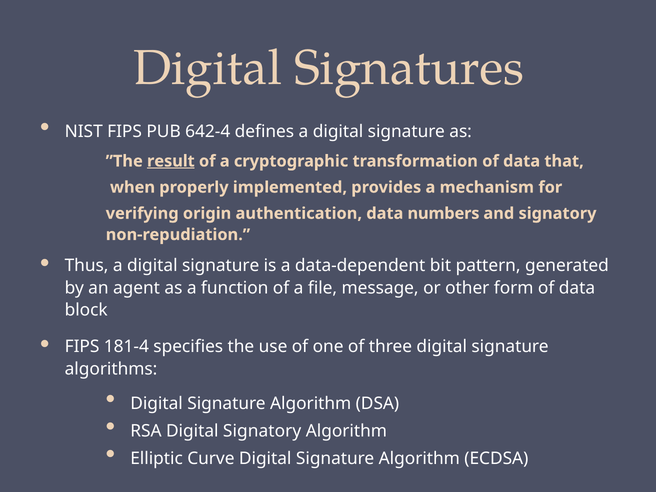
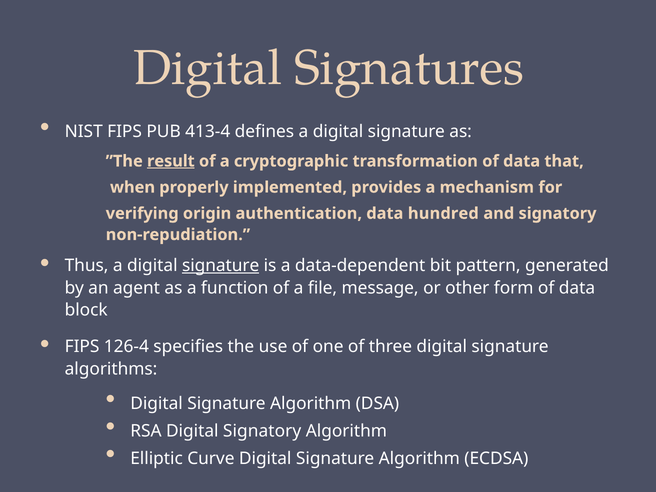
642-4: 642-4 -> 413-4 (208, 132)
numbers: numbers -> hundred (443, 213)
signature underline: none -> present (221, 265)
181-4: 181-4 -> 126-4 (126, 346)
